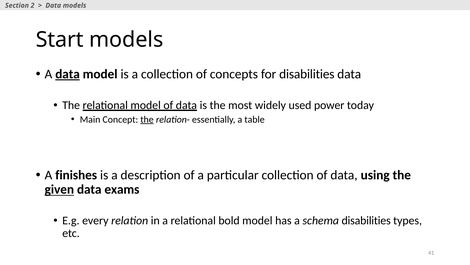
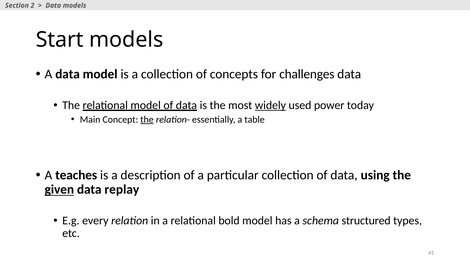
data underline: present -> none (68, 74)
for disabilities: disabilities -> challenges (307, 74)
widely underline: none -> present (270, 105)
finishes: finishes -> teaches (76, 175)
exams: exams -> replay (122, 189)
schema disabilities: disabilities -> structured (366, 220)
